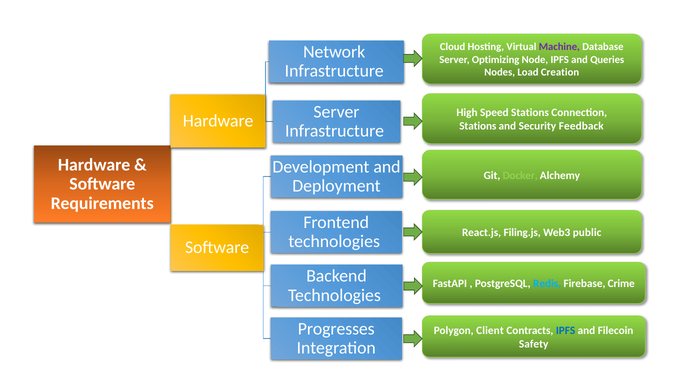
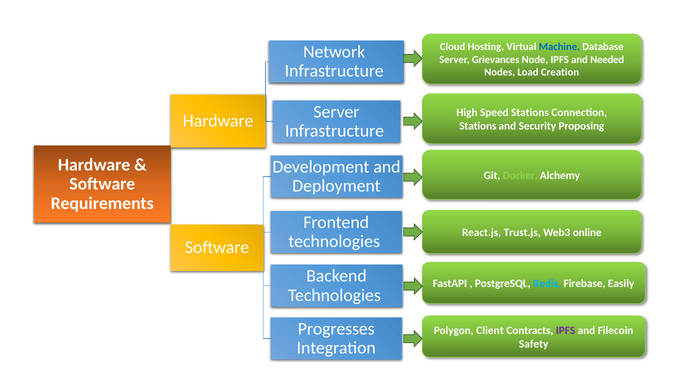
Machine colour: purple -> blue (559, 47)
Optimizing: Optimizing -> Grievances (496, 60)
Queries: Queries -> Needed (607, 60)
Feedback: Feedback -> Proposing (581, 126)
Filing.js: Filing.js -> Trust.js (522, 233)
public: public -> online (587, 233)
Crime: Crime -> Easily (621, 284)
IPFS colour: blue -> purple (566, 331)
